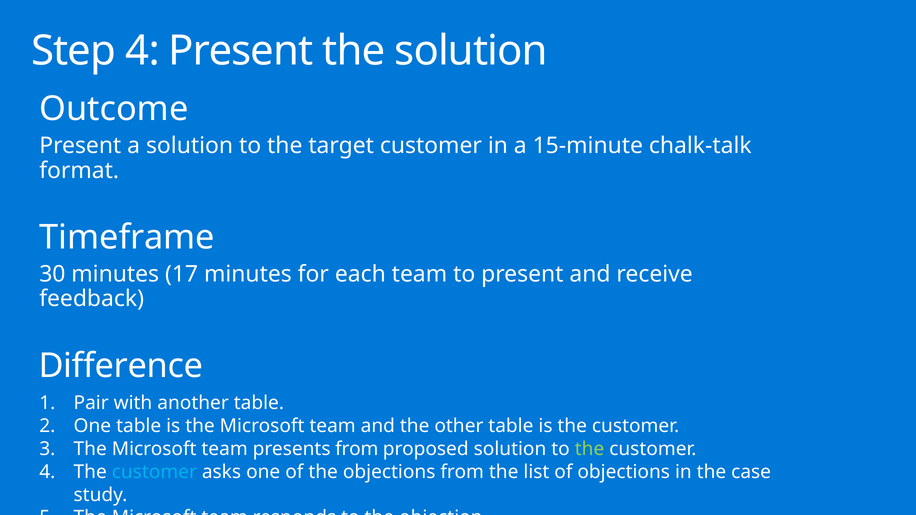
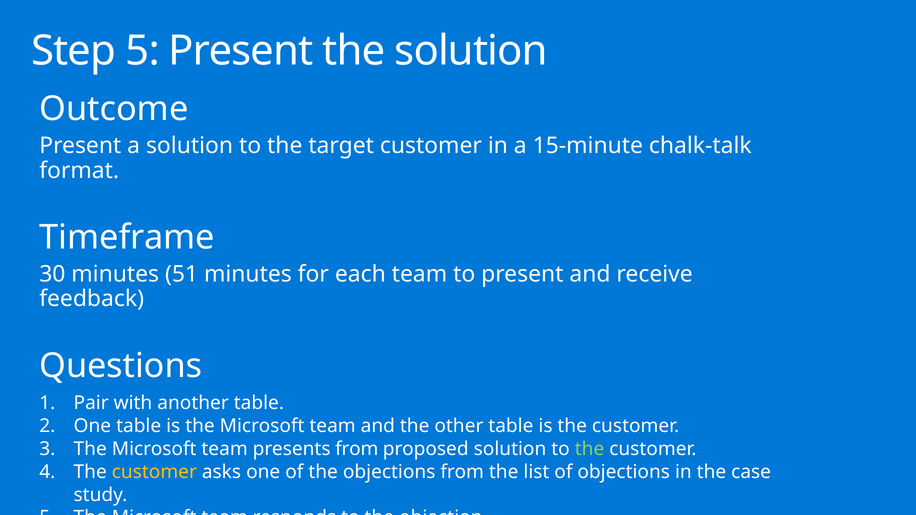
Step 4: 4 -> 5 (143, 51)
17: 17 -> 51 (182, 274)
Difference: Difference -> Questions (121, 366)
customer colour: light blue -> yellow (154, 472)
